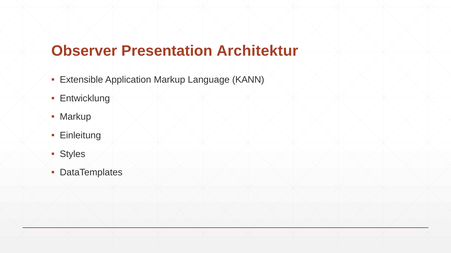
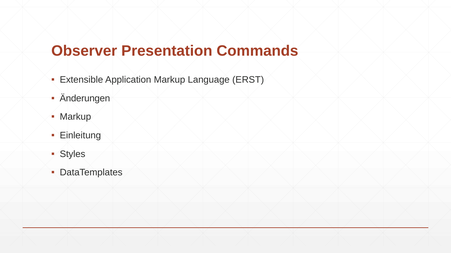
Architektur: Architektur -> Commands (257, 51)
KANN: KANN -> ERST (248, 80)
Entwicklung: Entwicklung -> Änderungen (85, 99)
